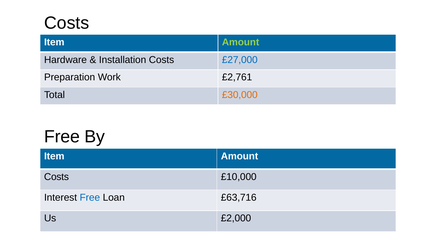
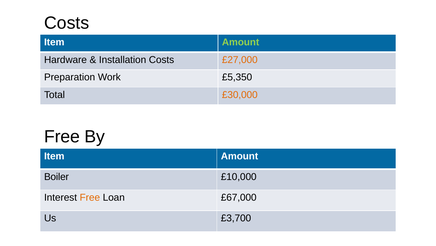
£27,000 colour: blue -> orange (240, 60)
£2,761: £2,761 -> £5,350 (237, 77)
Costs: Costs -> Boiler (56, 176)
Free colour: blue -> orange (90, 197)
£63,716: £63,716 -> £67,000 (239, 197)
£2,000: £2,000 -> £3,700 (236, 218)
